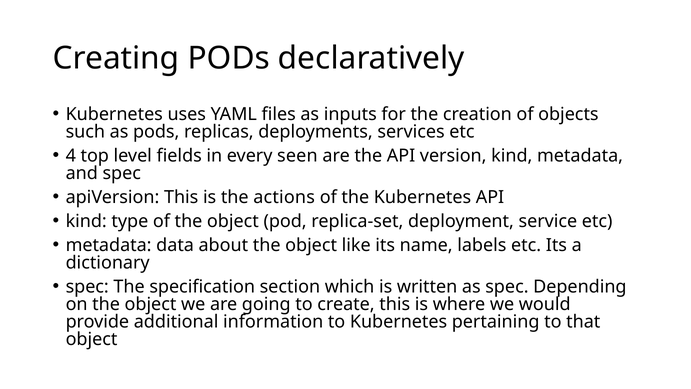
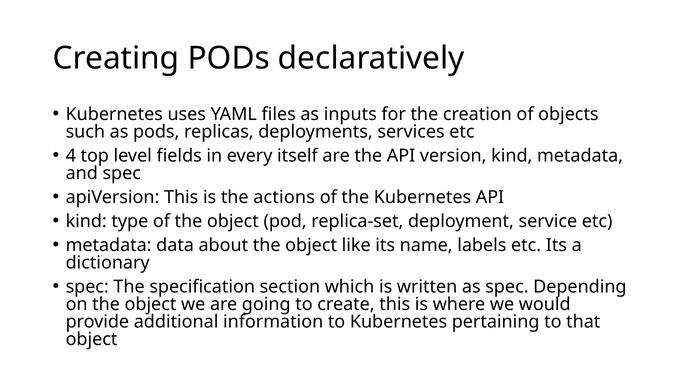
seen: seen -> itself (297, 156)
